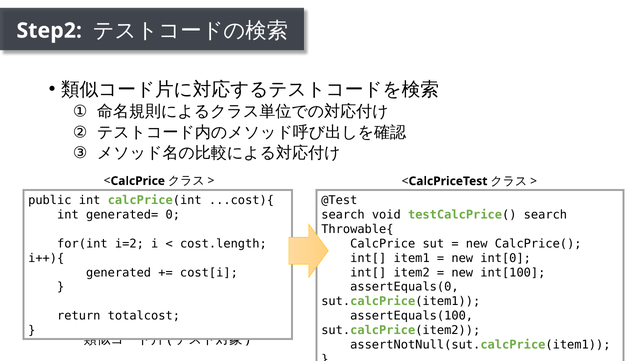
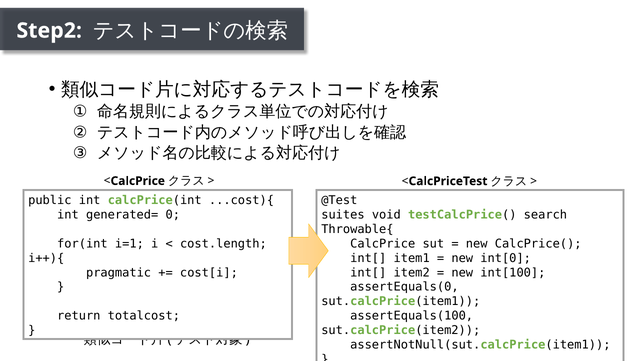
search: search -> suites (343, 215)
i=2: i=2 -> i=1 (129, 243)
generated: generated -> pragmatic (119, 272)
